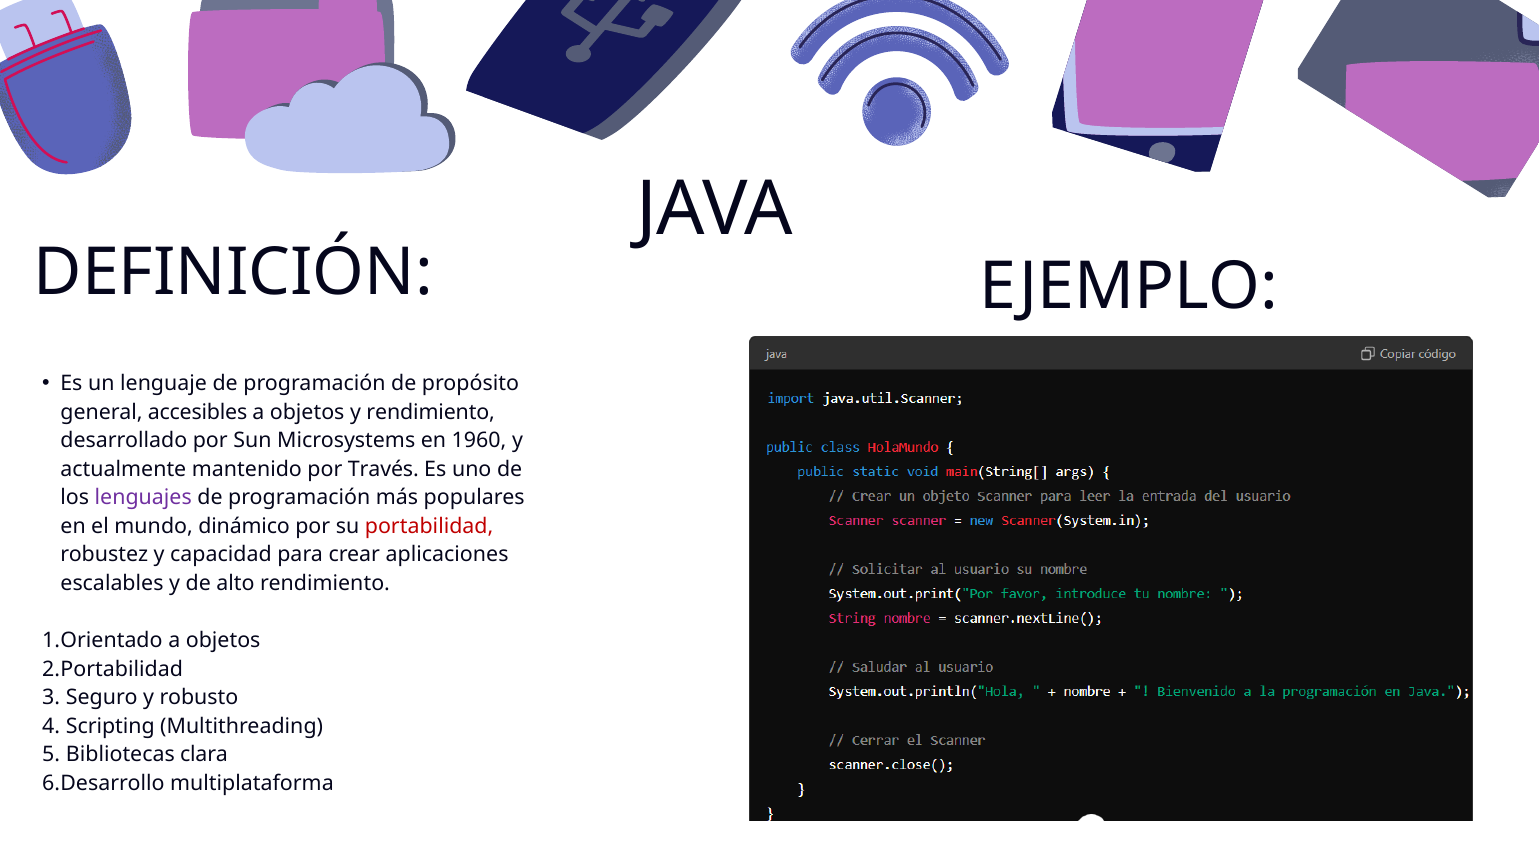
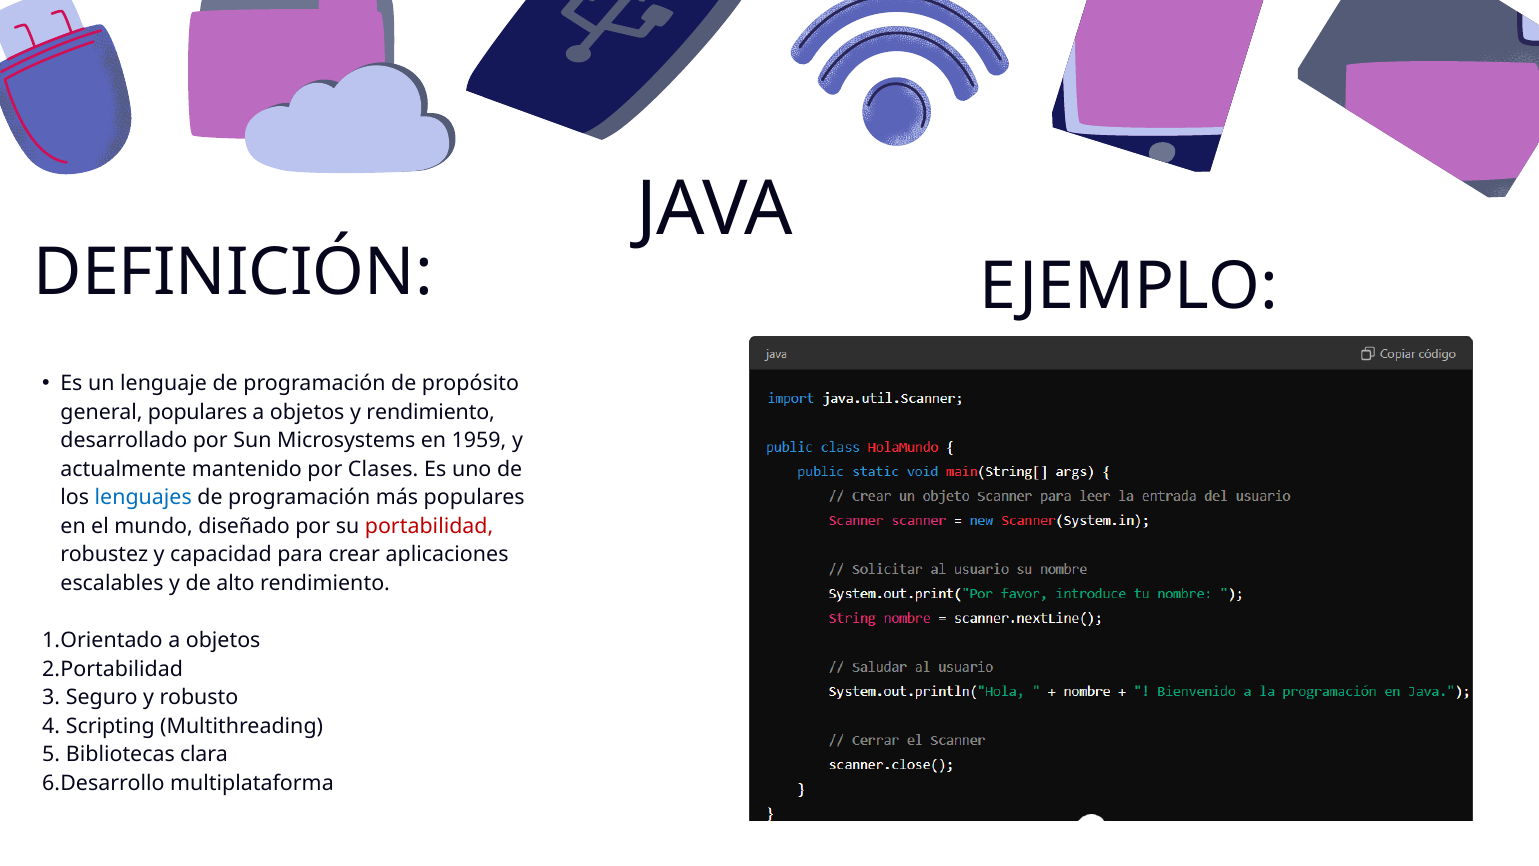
general accesibles: accesibles -> populares (198, 412)
1960: 1960 -> 1959 (479, 441)
Través: Través -> Clases (383, 469)
lenguajes colour: purple -> blue (143, 498)
dinámico: dinámico -> diseñado (244, 526)
